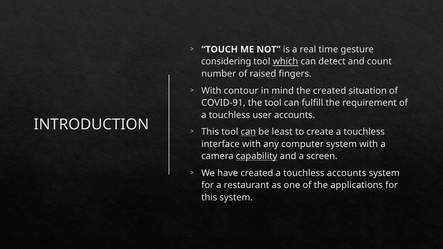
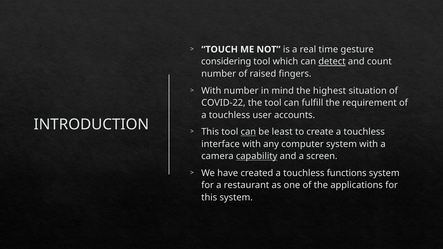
which underline: present -> none (285, 62)
detect underline: none -> present (332, 62)
With contour: contour -> number (241, 91)
the created: created -> highest (330, 91)
COVID-91: COVID-91 -> COVID-22 (223, 103)
touchless accounts: accounts -> functions (347, 173)
